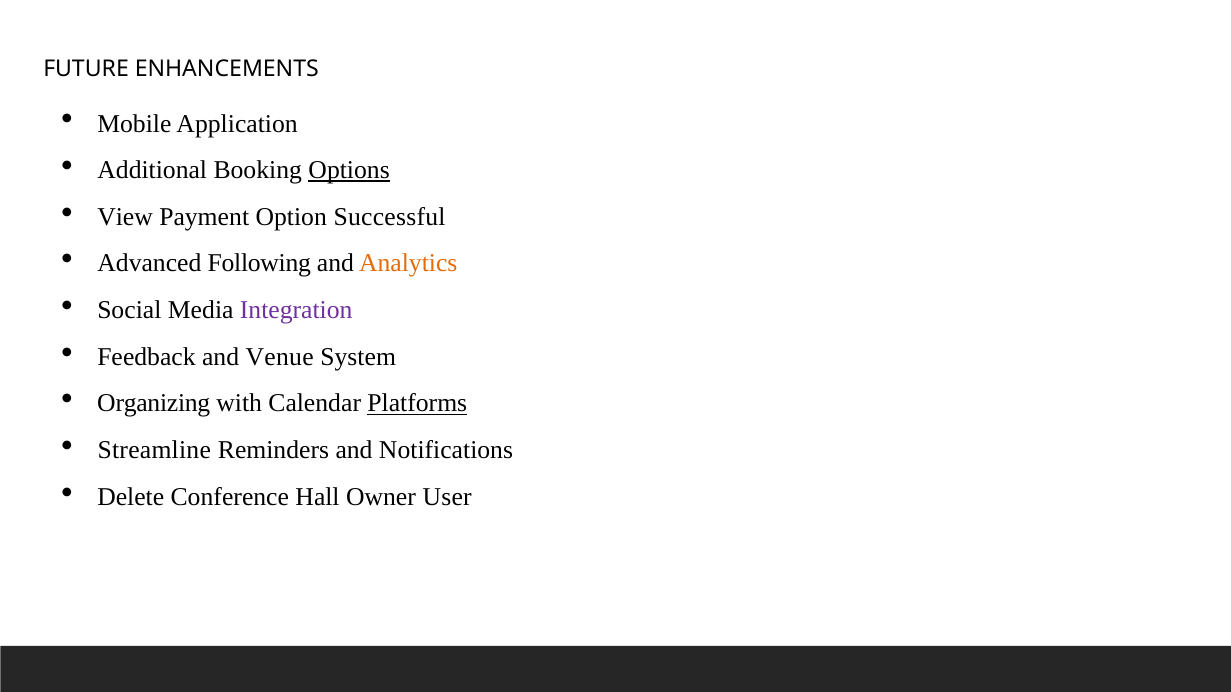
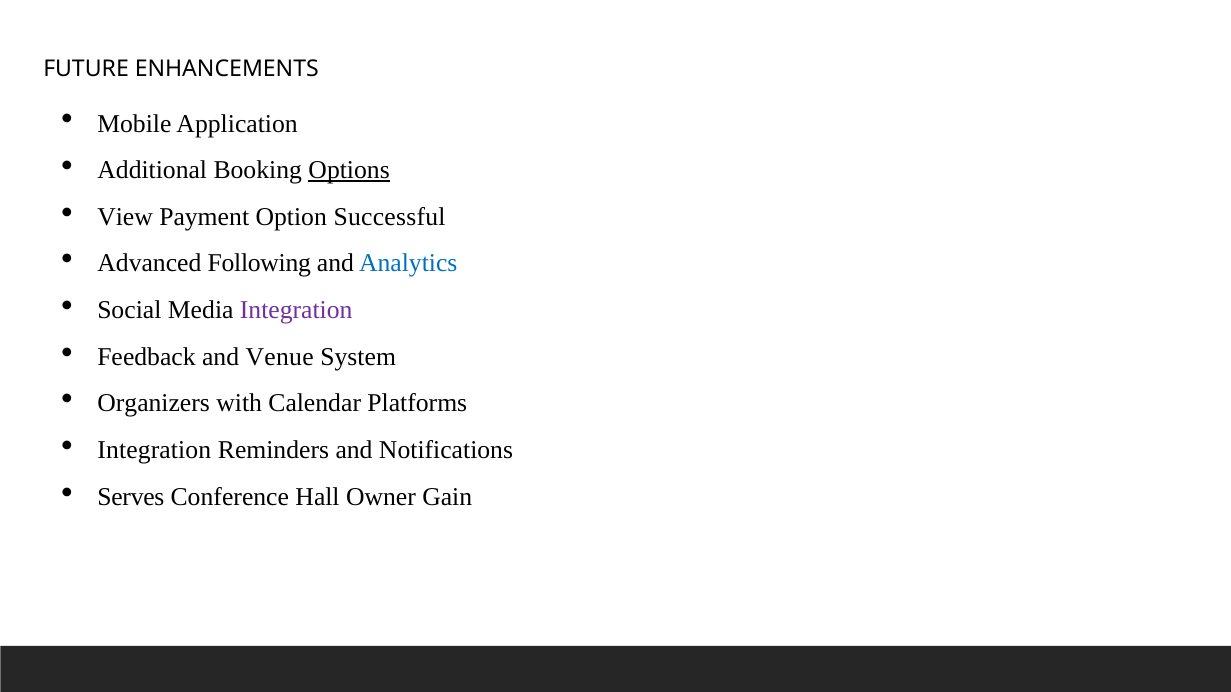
Analytics colour: orange -> blue (408, 264)
Organizing: Organizing -> Organizers (154, 404)
Platforms underline: present -> none (417, 404)
Streamline: Streamline -> Integration (154, 450)
Delete: Delete -> Serves (131, 497)
User: User -> Gain (447, 497)
